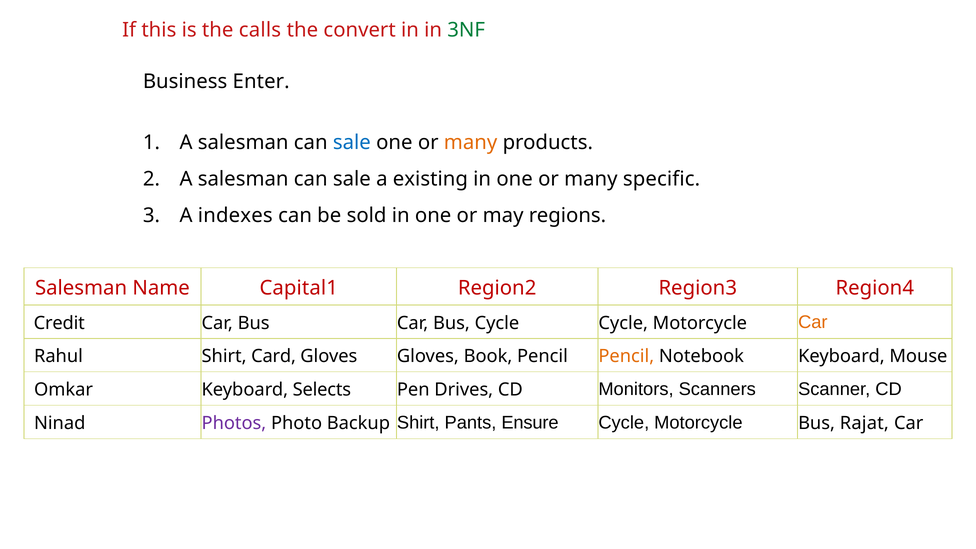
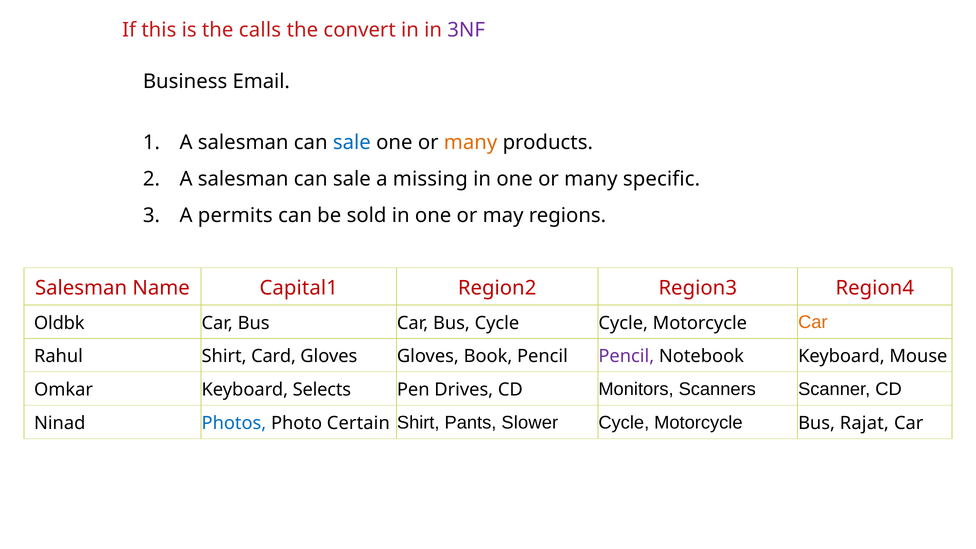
3NF colour: green -> purple (466, 30)
Enter: Enter -> Email (261, 81)
existing: existing -> missing (430, 179)
indexes: indexes -> permits (235, 216)
Credit: Credit -> Oldbk (59, 323)
Pencil colour: orange -> purple (626, 356)
Photos colour: purple -> blue (234, 423)
Backup: Backup -> Certain (358, 423)
Ensure: Ensure -> Slower (530, 423)
